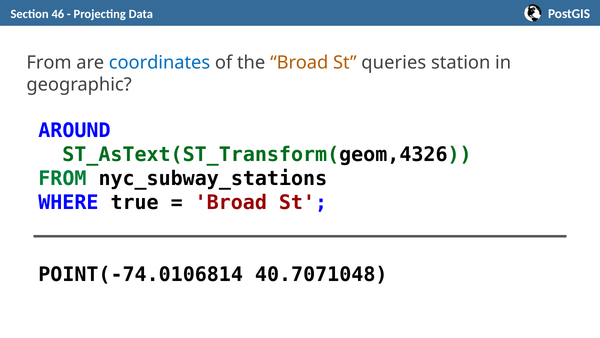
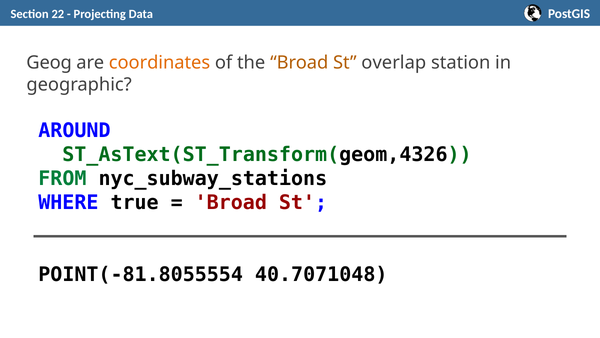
46: 46 -> 22 (58, 14)
From: From -> Geog (49, 62)
coordinates colour: blue -> orange (160, 62)
queries: queries -> overlap (394, 62)
POINT(-74.0106814: POINT(-74.0106814 -> POINT(-81.8055554 (141, 274)
